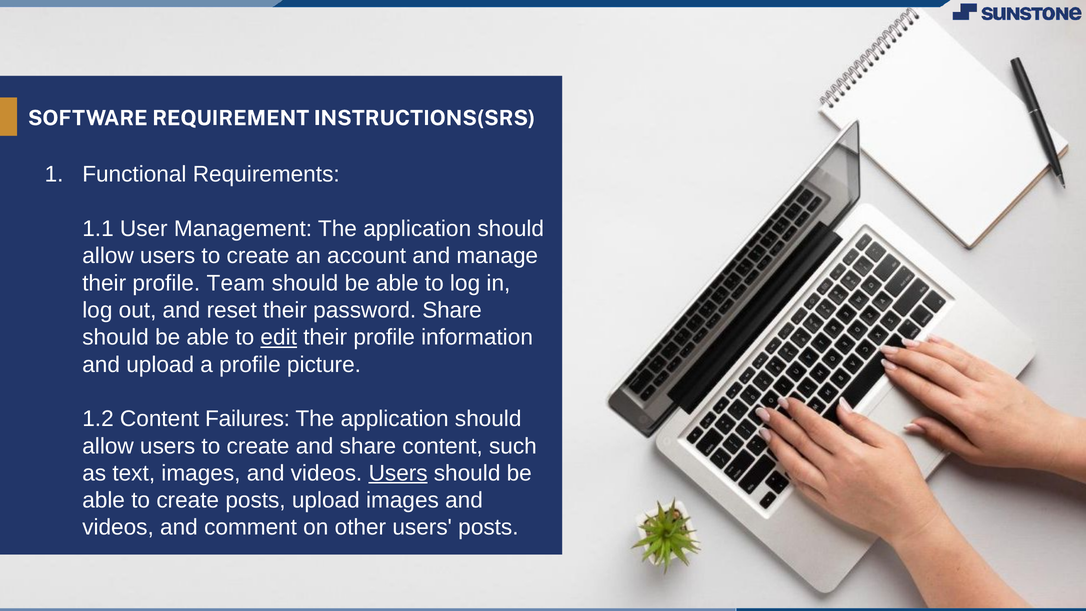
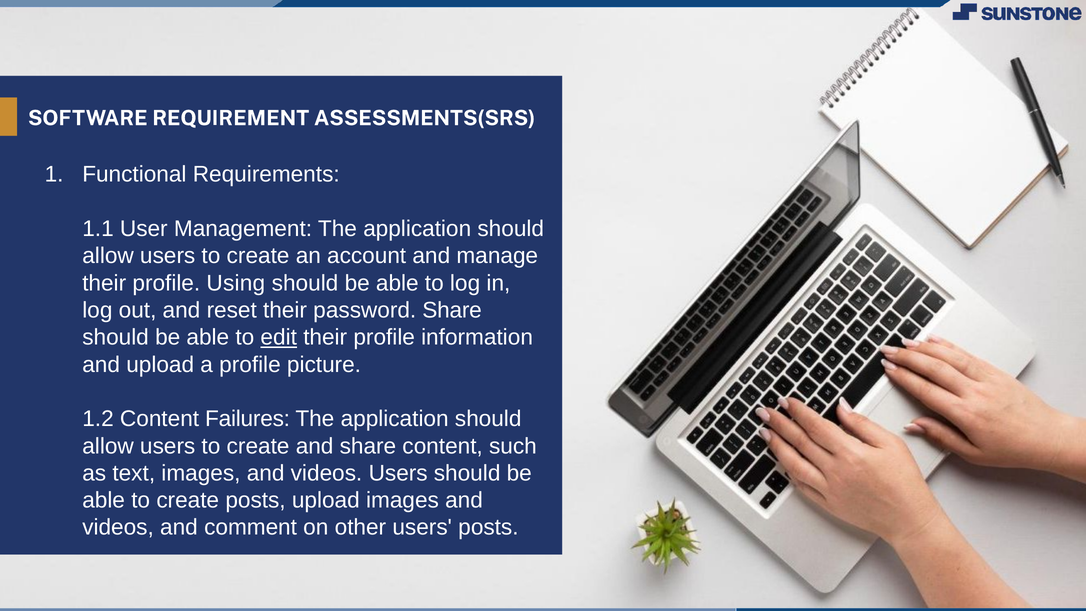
INSTRUCTIONS(SRS: INSTRUCTIONS(SRS -> ASSESSMENTS(SRS (425, 118)
Team: Team -> Using (236, 283)
Users underline: present -> none (398, 473)
